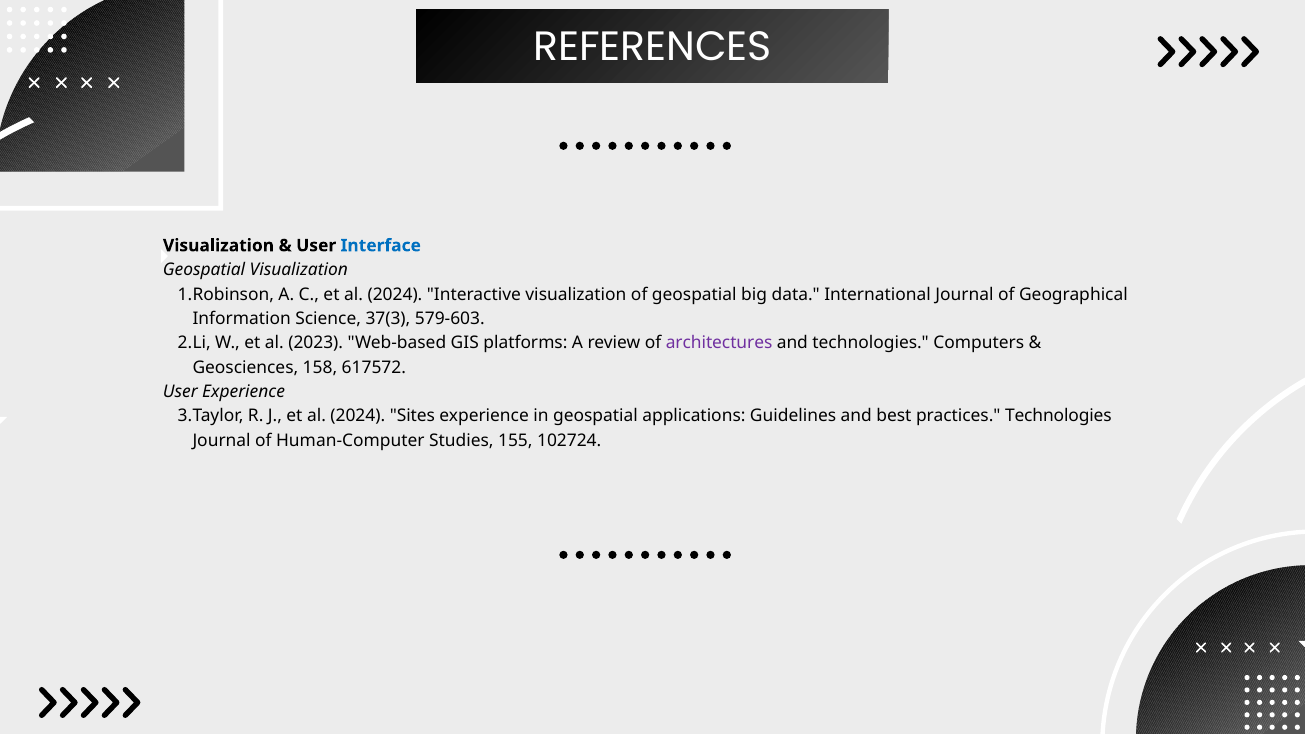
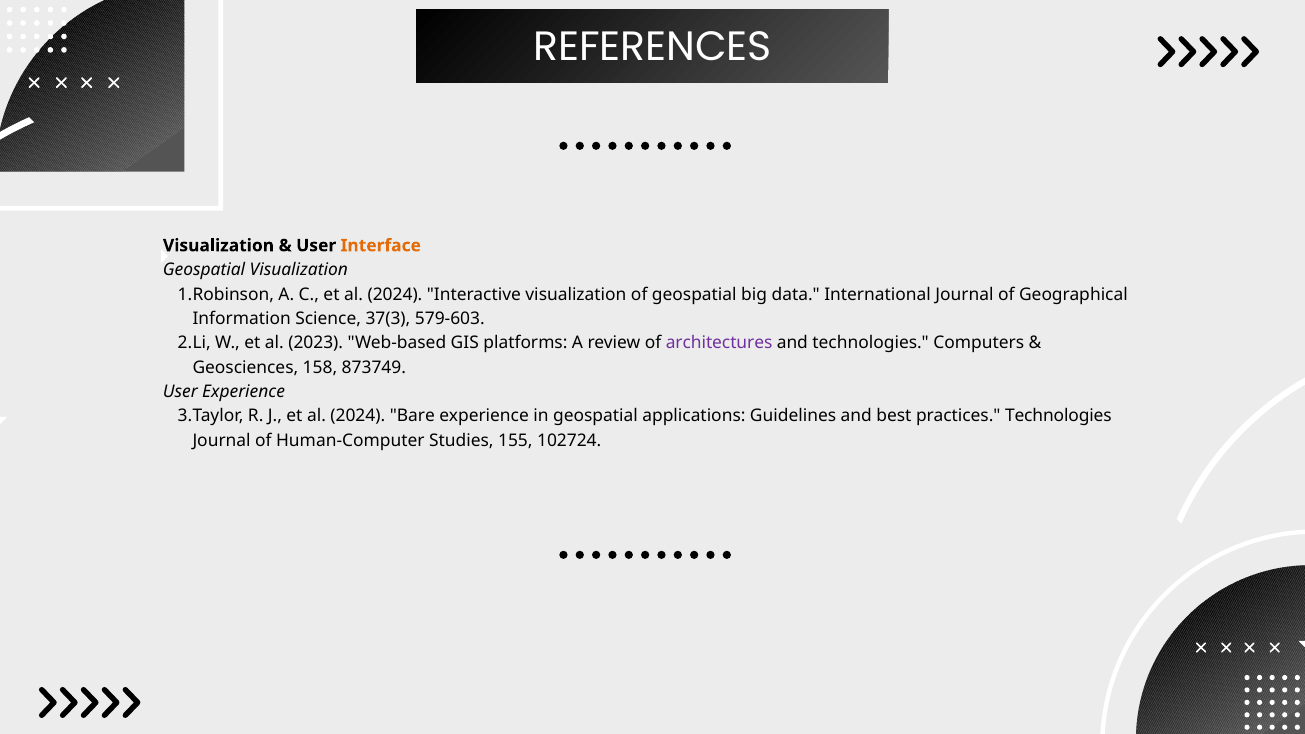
Interface colour: blue -> orange (381, 246)
617572: 617572 -> 873749 (374, 367)
Sites: Sites -> Bare (412, 416)
